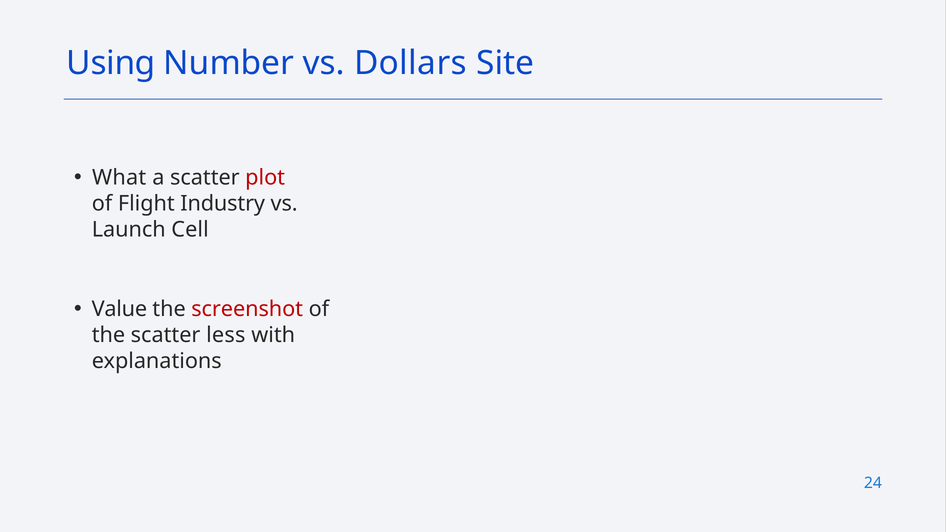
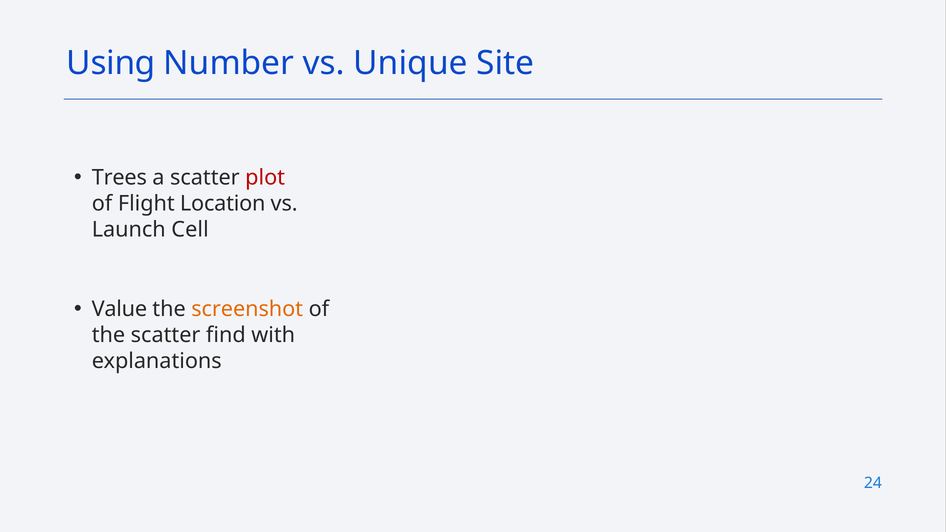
Dollars: Dollars -> Unique (411, 63)
What: What -> Trees (119, 178)
Industry: Industry -> Location (223, 204)
screenshot colour: red -> orange (247, 309)
less: less -> find (226, 335)
